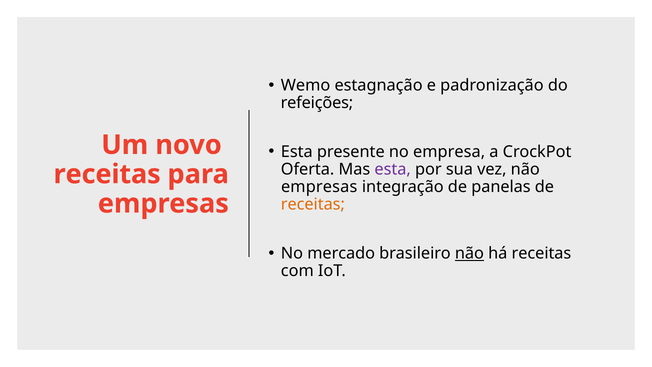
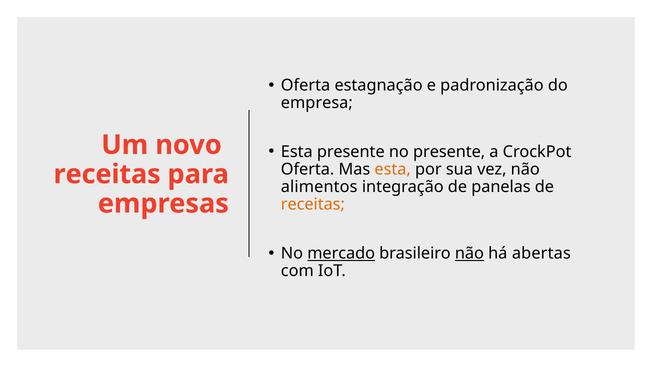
Wemo: Wemo -> Oferta (306, 85)
refeições: refeições -> empresa (317, 103)
no empresa: empresa -> presente (449, 152)
esta colour: purple -> orange (393, 169)
empresas: empresas -> alimentos (319, 187)
mercado underline: none -> present (341, 253)
há receitas: receitas -> abertas (541, 253)
